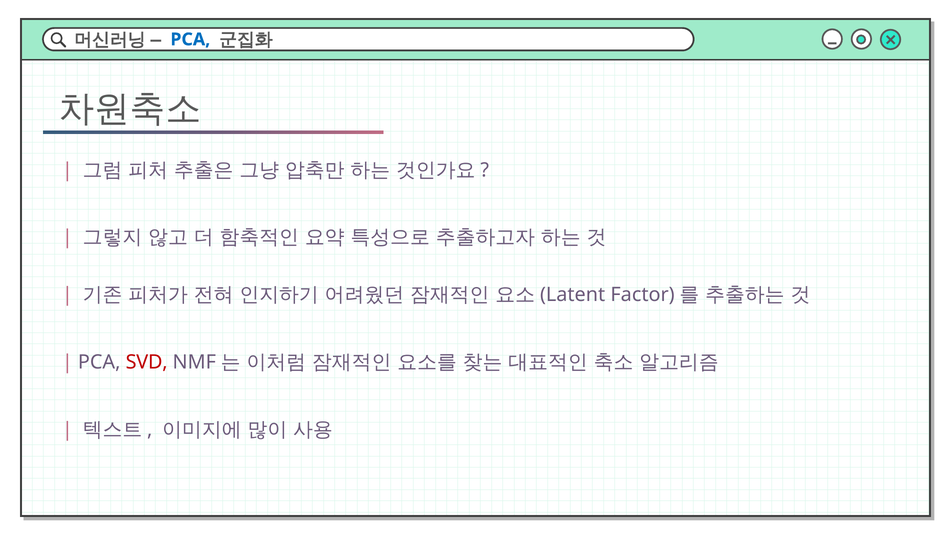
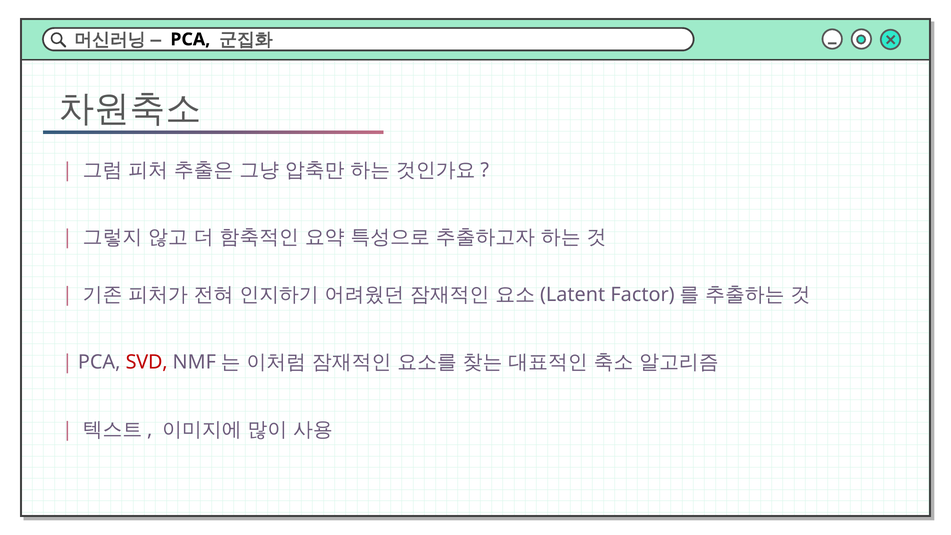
PCA colour: blue -> black (190, 39)
